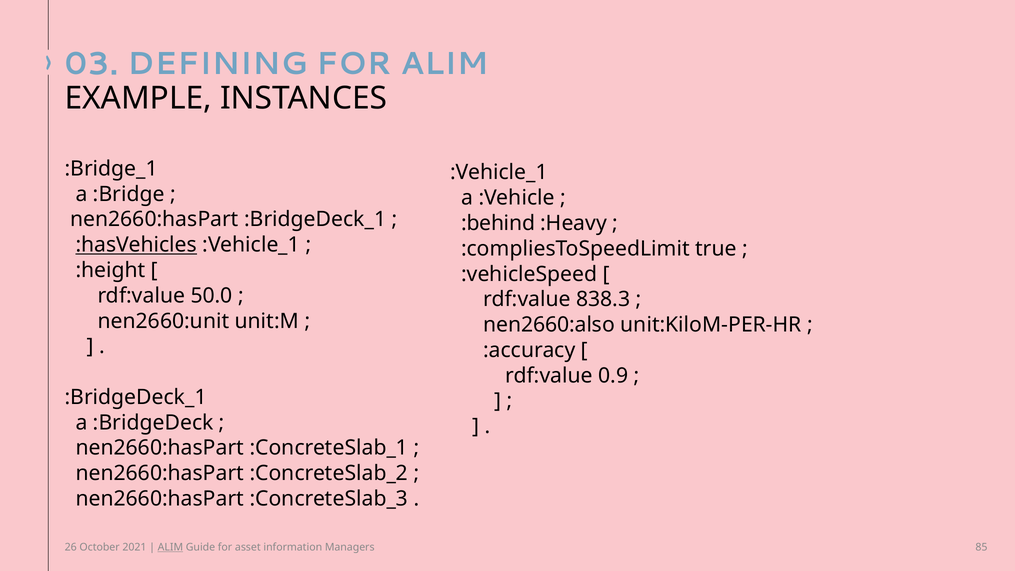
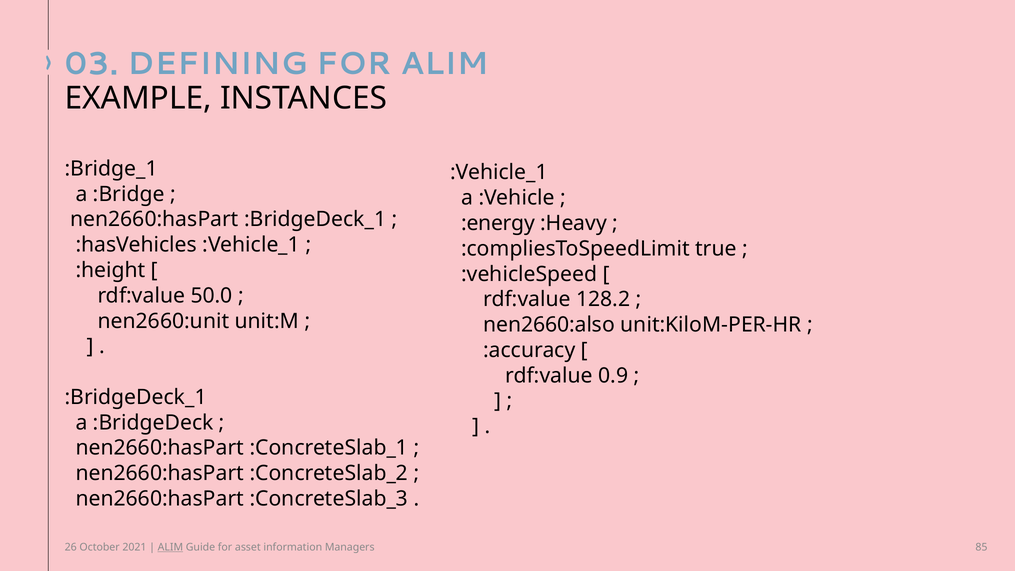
:behind: :behind -> :energy (498, 223)
:hasVehicles underline: present -> none (136, 245)
838.3: 838.3 -> 128.2 (603, 299)
